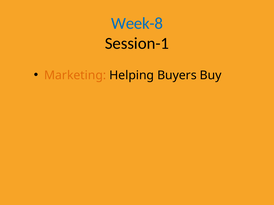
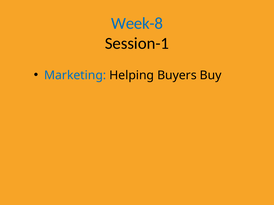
Marketing colour: orange -> blue (75, 75)
